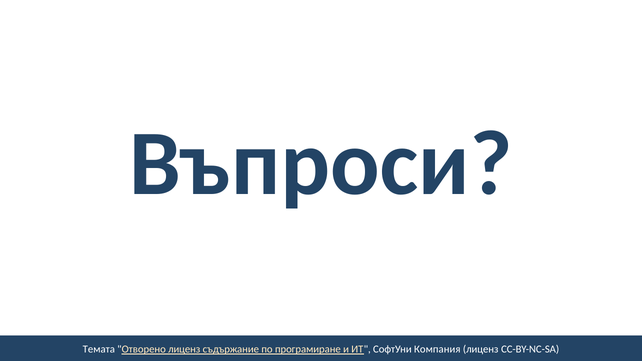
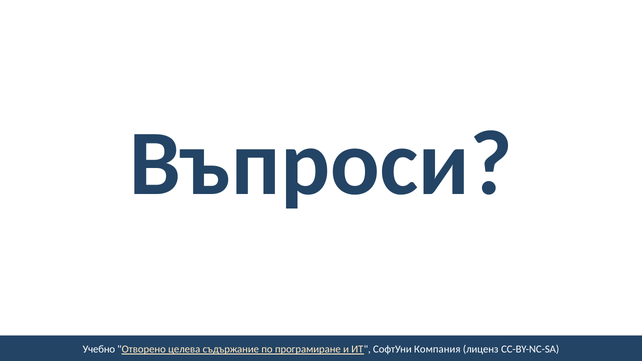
Темата: Темата -> Учебно (99, 349)
Отворено лиценз: лиценз -> целева (184, 349)
